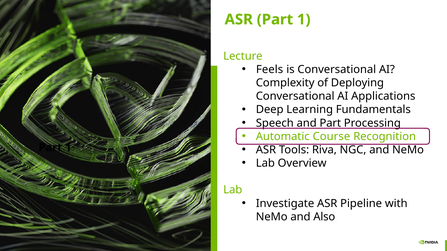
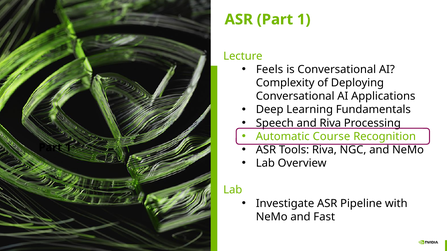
and Part: Part -> Riva (330, 123)
Also: Also -> Fast (324, 217)
